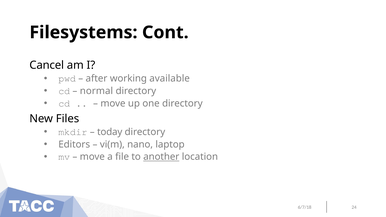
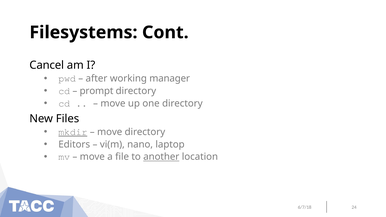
available: available -> manager (170, 79)
normal: normal -> prompt (97, 91)
mkdir underline: none -> present (73, 132)
today: today -> move (110, 132)
